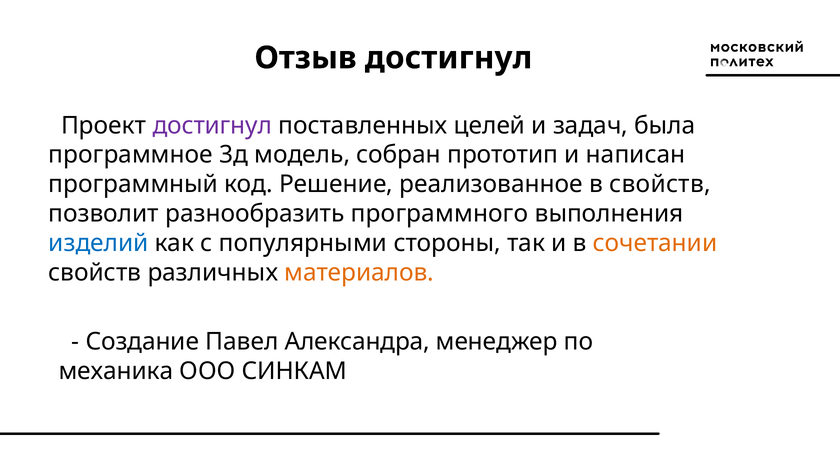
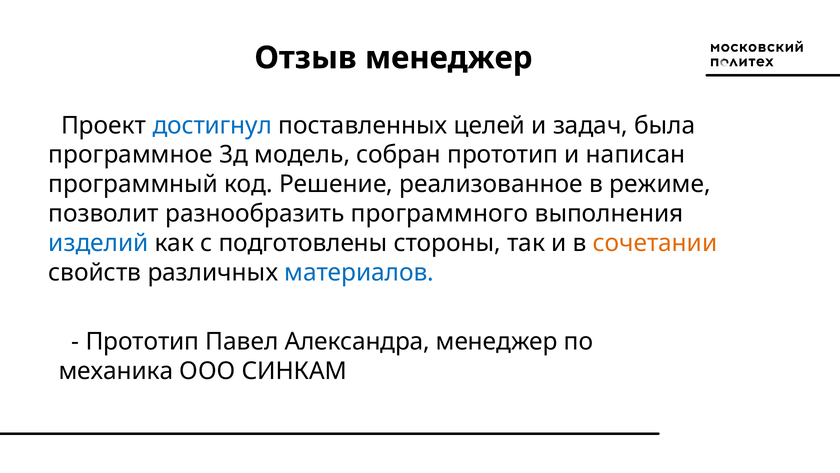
Отзыв достигнул: достигнул -> менеджер (449, 58)
достигнул colour: purple -> blue (212, 125)
в свойств: свойств -> режиме (660, 184)
популярными: популярными -> подготовлены (303, 243)
материалов colour: orange -> blue (359, 272)
Создание: Создание -> Прототип (142, 341)
